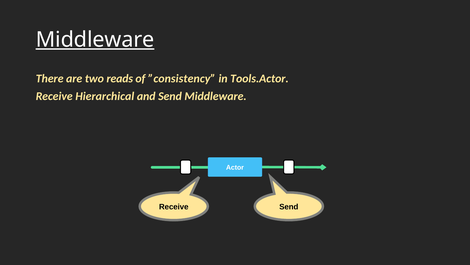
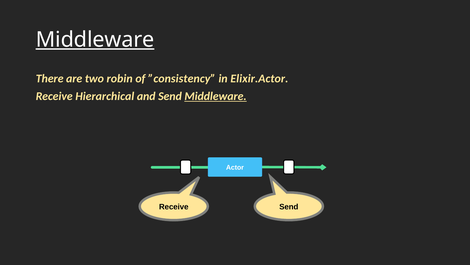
reads: reads -> robin (120, 78)
Tools.Actor: Tools.Actor -> Elixir.Actor (259, 78)
Middleware underline: none -> present (216, 96)
